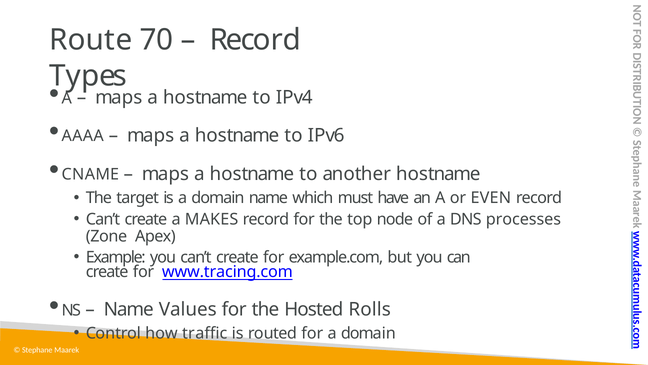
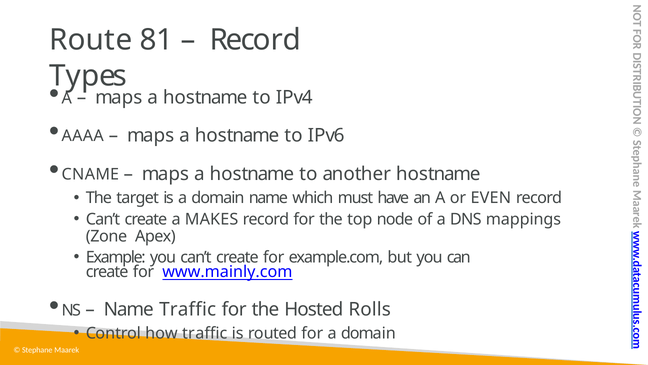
70: 70 -> 81 (157, 40)
processes: processes -> mappings (523, 219)
www.tracing.com: www.tracing.com -> www.mainly.com (227, 272)
Name Values: Values -> Traffic (188, 309)
